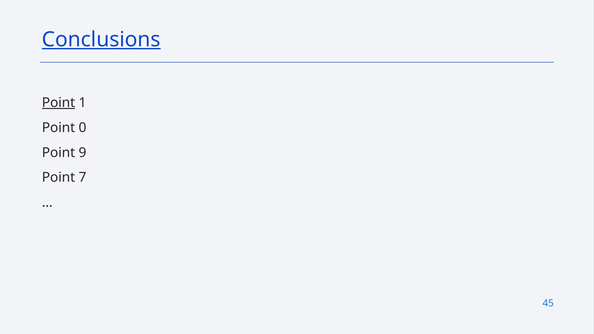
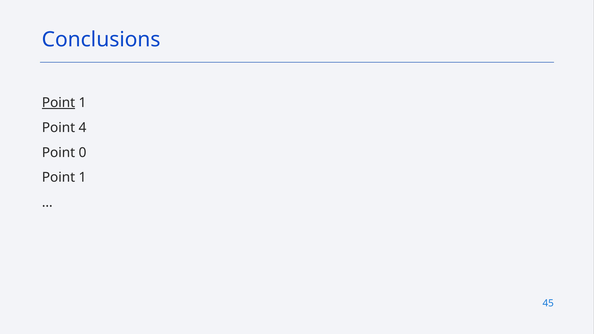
Conclusions underline: present -> none (101, 40)
0: 0 -> 4 (83, 128)
9: 9 -> 0 (83, 153)
7: 7 -> 1 (83, 178)
